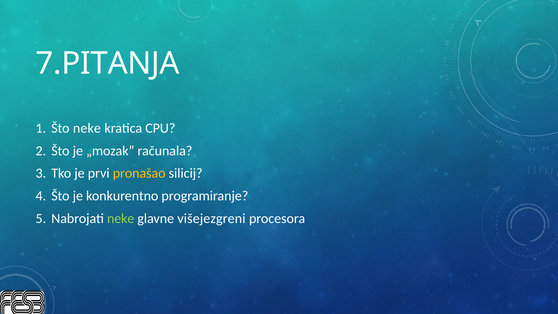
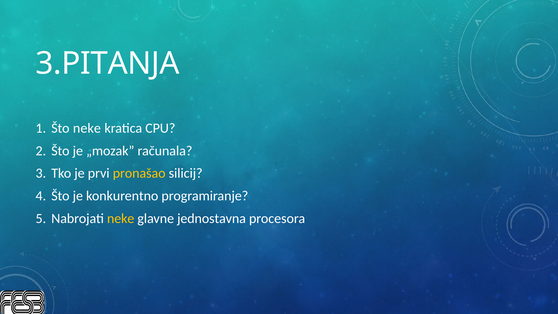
7.PITANJA: 7.PITANJA -> 3.PITANJA (108, 63)
neke colour: light green -> yellow (121, 218)
višejezgreni: višejezgreni -> jednostavna (212, 218)
